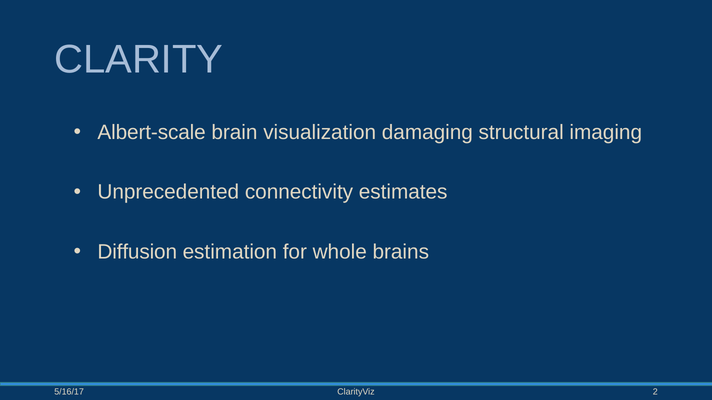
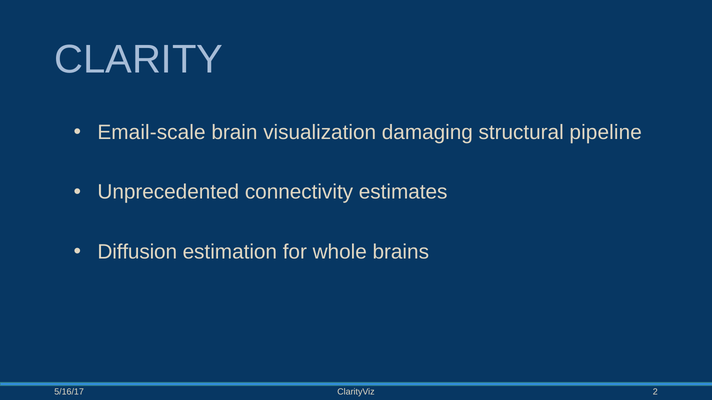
Albert-scale: Albert-scale -> Email-scale (152, 133)
imaging: imaging -> pipeline (606, 133)
